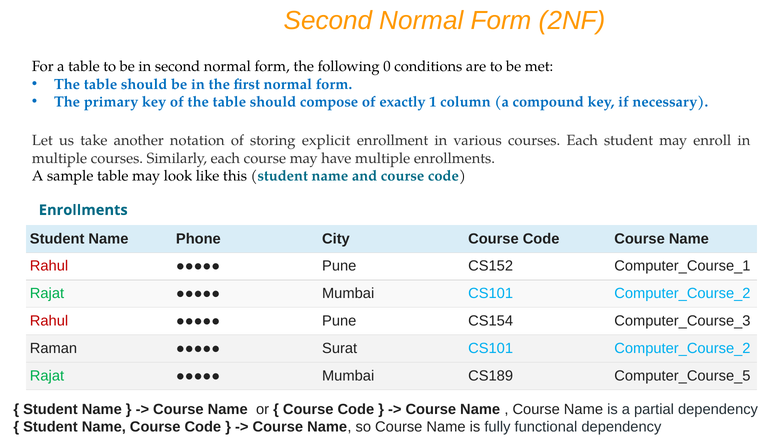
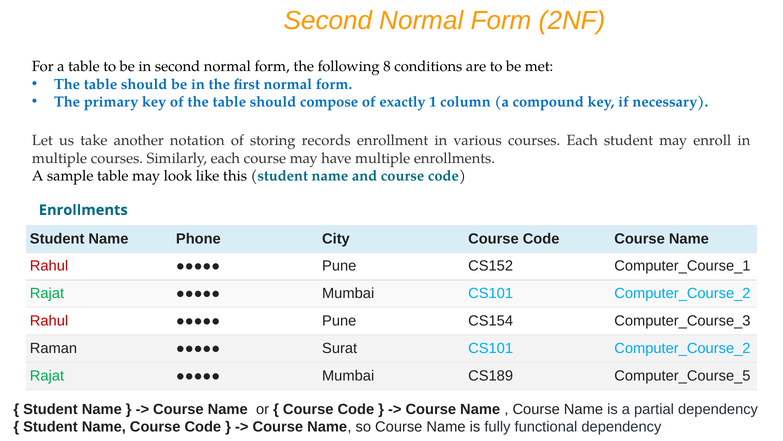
0: 0 -> 8 (387, 67)
explicit: explicit -> records (326, 140)
